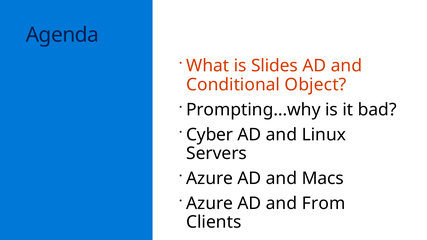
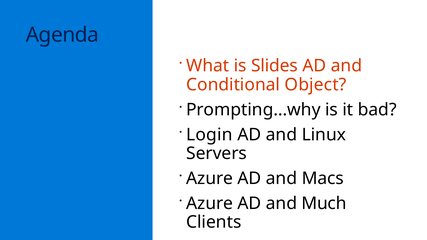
Cyber: Cyber -> Login (209, 135)
From: From -> Much (324, 204)
